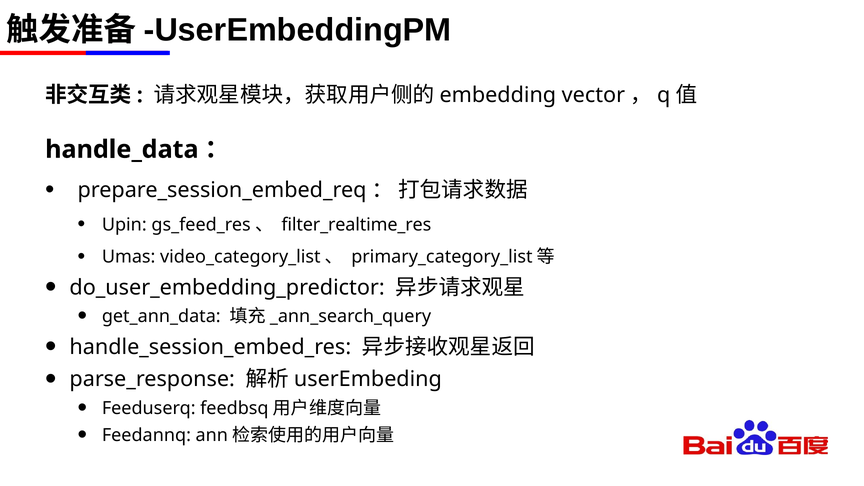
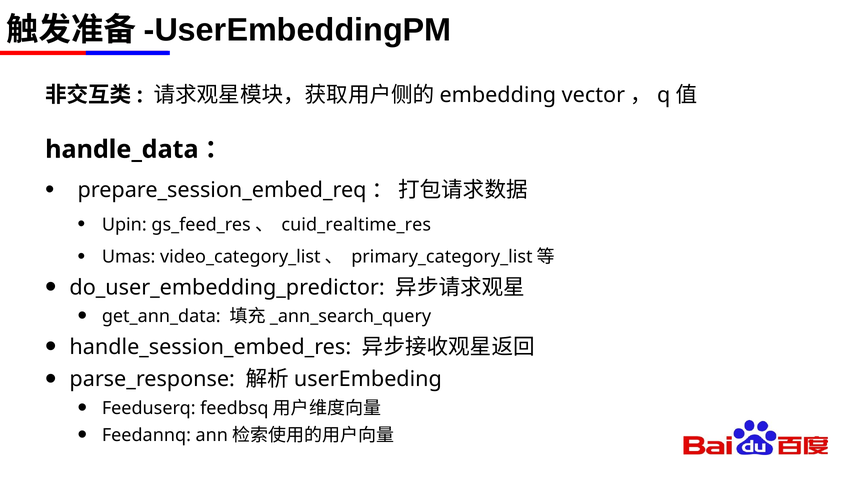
filter_realtime_res: filter_realtime_res -> cuid_realtime_res (356, 225)
